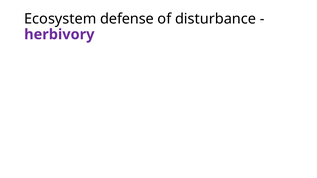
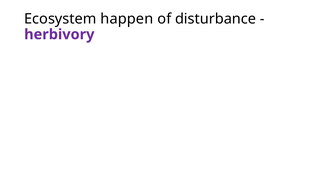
defense: defense -> happen (127, 19)
